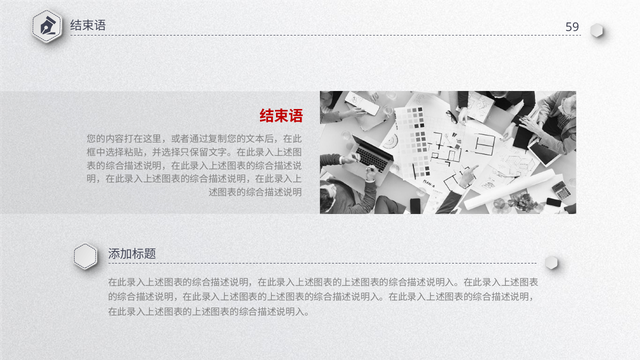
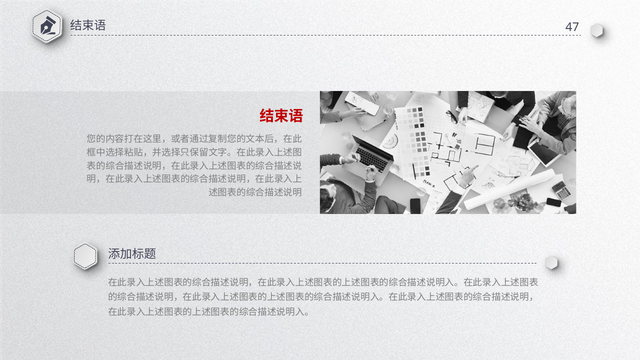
59: 59 -> 47 (572, 27)
